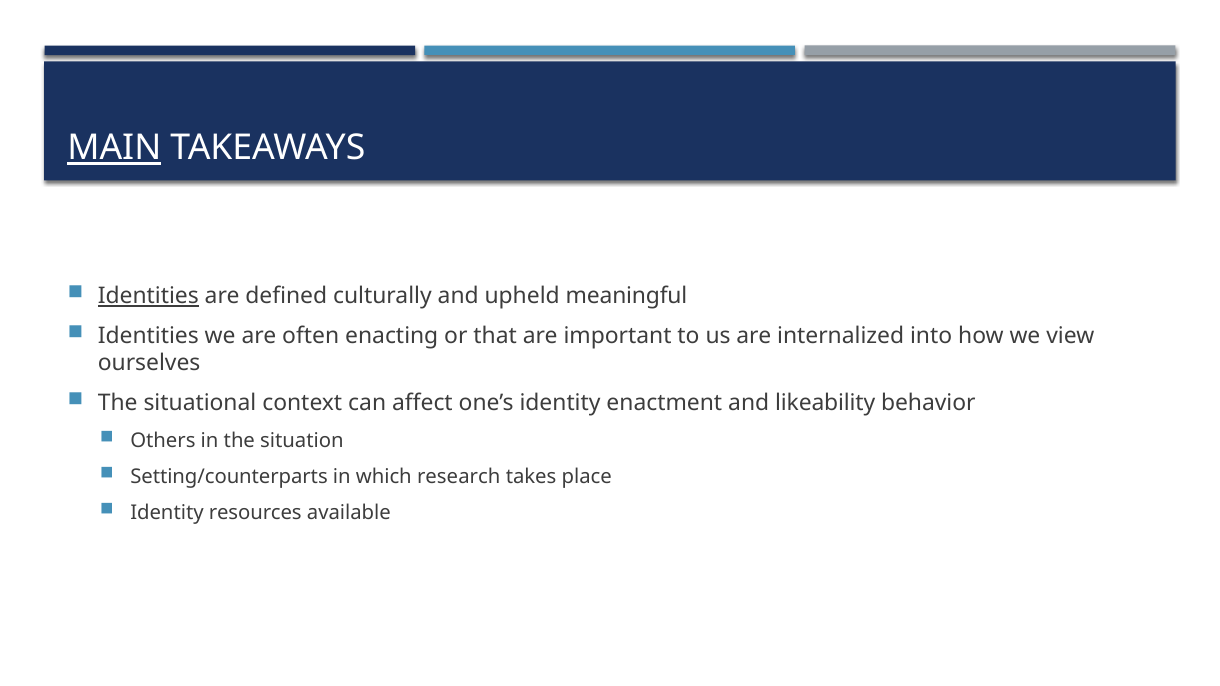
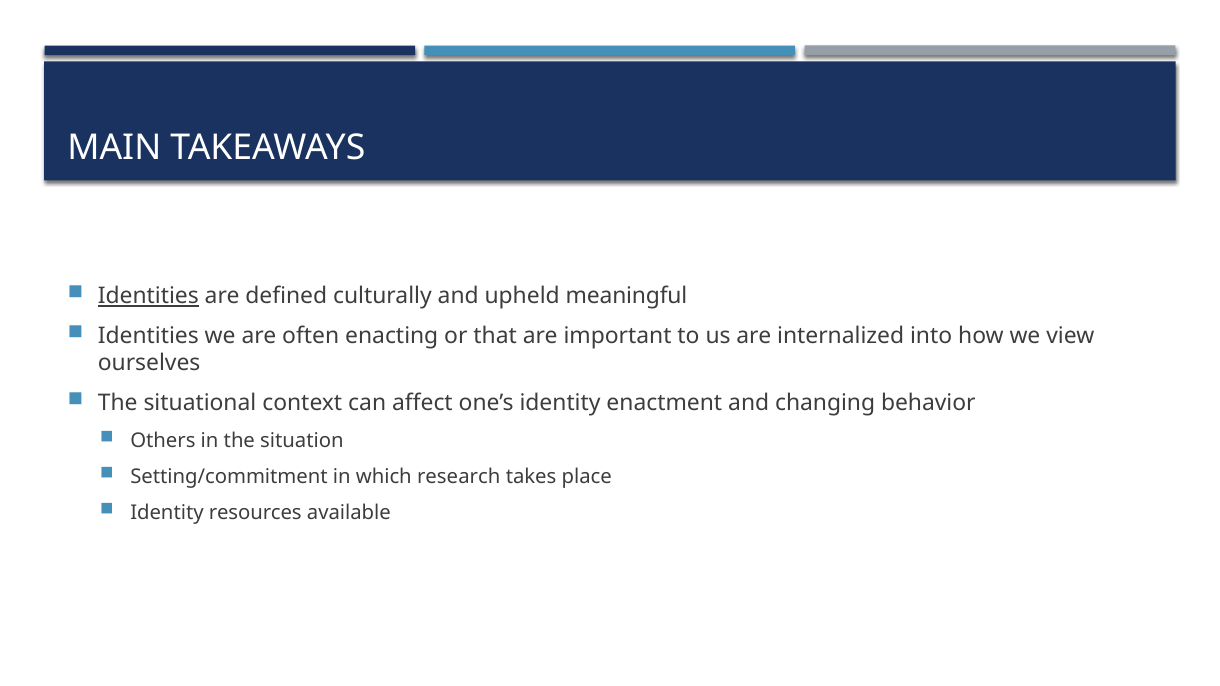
MAIN underline: present -> none (114, 148)
likeability: likeability -> changing (825, 403)
Setting/counterparts: Setting/counterparts -> Setting/commitment (229, 477)
